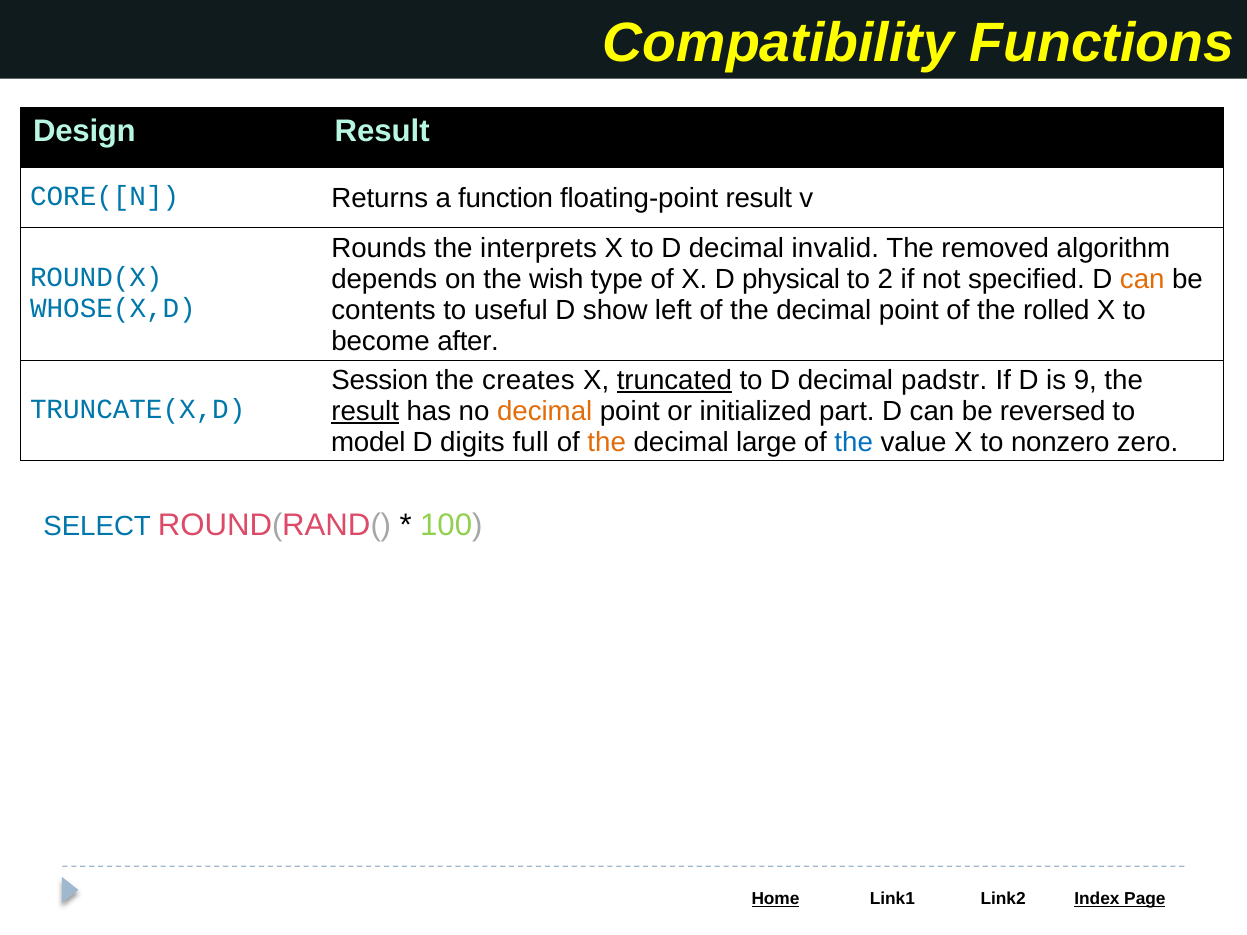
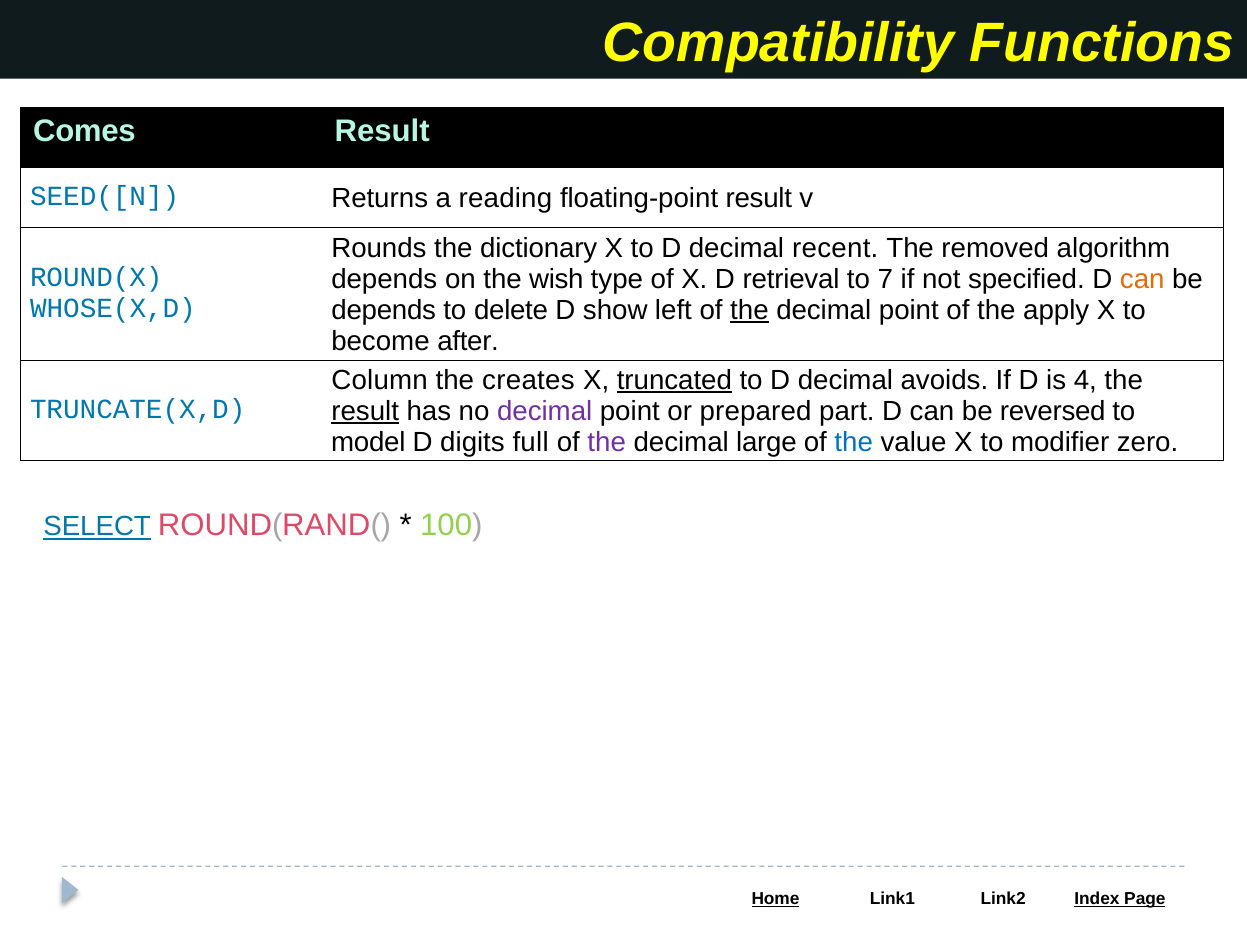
Design: Design -> Comes (84, 132)
CORE([N: CORE([N -> SEED([N (105, 196)
function: function -> reading (505, 198)
interprets: interprets -> dictionary (539, 249)
invalid: invalid -> recent (835, 249)
physical: physical -> retrieval (791, 279)
2: 2 -> 7 (885, 279)
contents: contents -> depends (384, 310)
useful: useful -> delete (511, 310)
the underline: none -> present (749, 310)
rolled: rolled -> apply (1056, 310)
Session: Session -> Column (380, 380)
padstr: padstr -> avoids (944, 380)
9: 9 -> 4 (1085, 380)
decimal colour: orange -> purple (545, 411)
initialized: initialized -> prepared (756, 411)
the colour: orange -> purple (607, 442)
nonzero: nonzero -> modifier (1060, 442)
SELECT underline: none -> present (97, 527)
